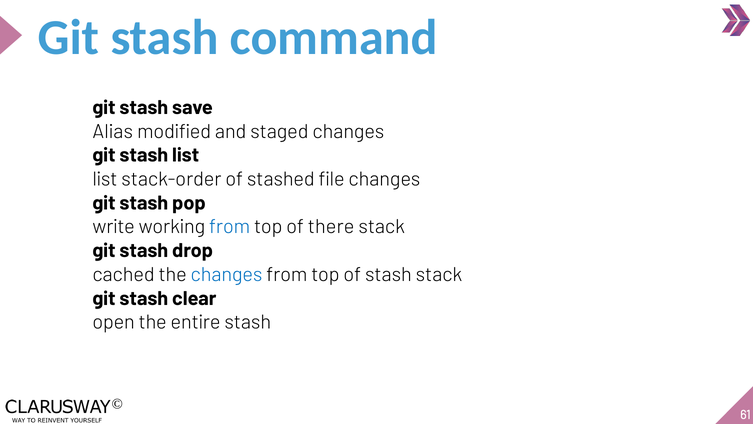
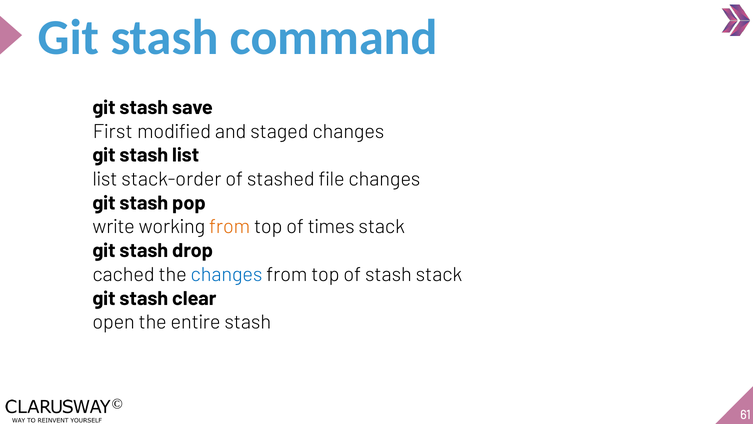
Alias: Alias -> First (113, 131)
from colour: blue -> orange (230, 227)
there: there -> times (331, 227)
